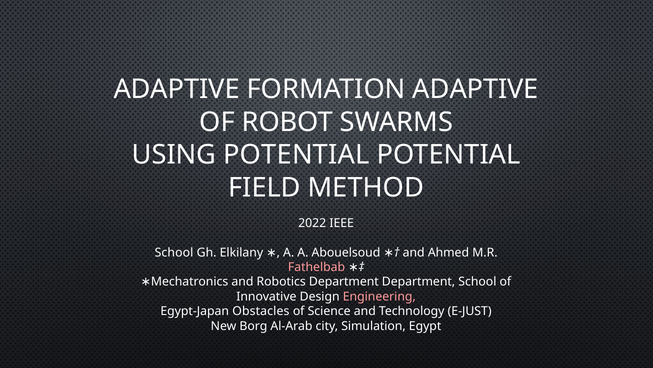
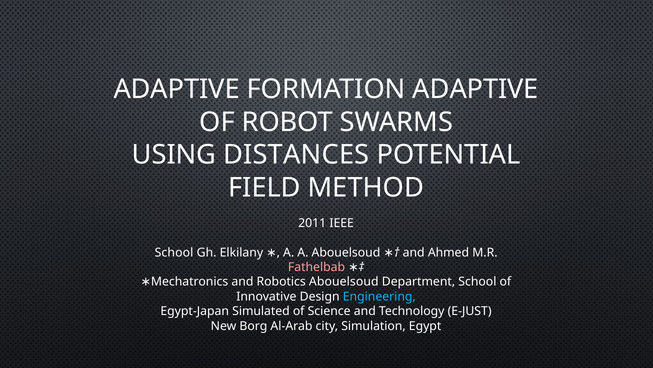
USING POTENTIAL: POTENTIAL -> DISTANCES (296, 155)
2022: 2022 -> 2011 (312, 223)
Robotics Department: Department -> Abouelsoud (344, 281)
Engineering colour: pink -> light blue (379, 296)
Obstacles: Obstacles -> Simulated (261, 311)
